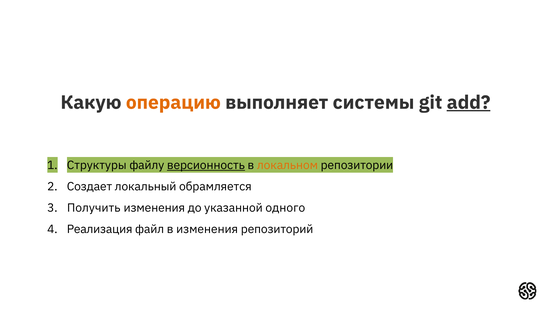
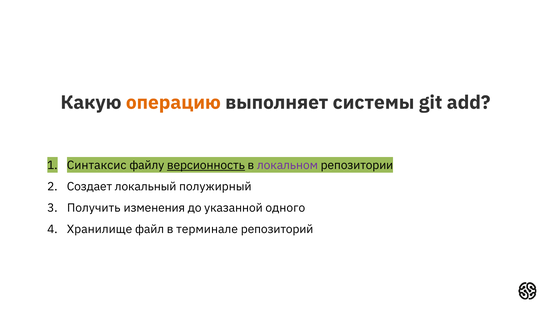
add underline: present -> none (469, 102)
Структуры: Структуры -> Синтаксис (97, 165)
локальном colour: orange -> purple (287, 165)
обрамляется: обрамляется -> полужирный (215, 187)
Реализация: Реализация -> Хранилище (100, 229)
в изменения: изменения -> терминале (207, 229)
